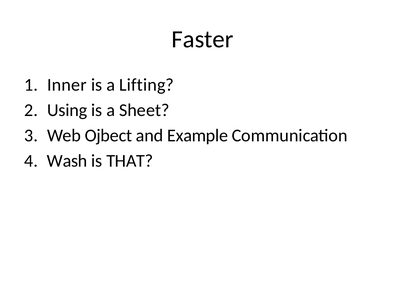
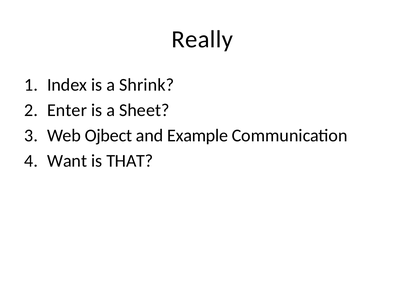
Faster: Faster -> Really (202, 39)
Inner: Inner -> Index (67, 85)
Lifting: Lifting -> Shrink (147, 85)
Using: Using -> Enter (67, 110)
Wash: Wash -> Want (67, 161)
